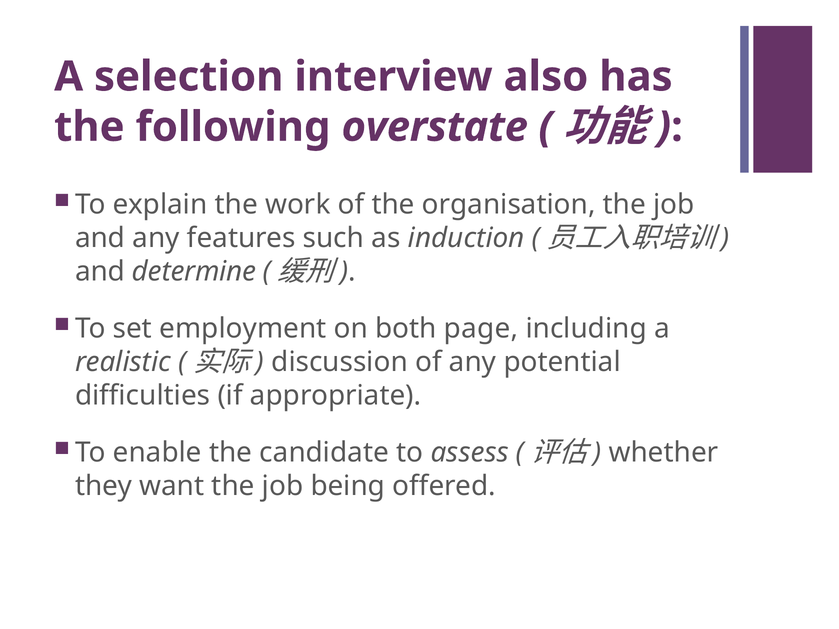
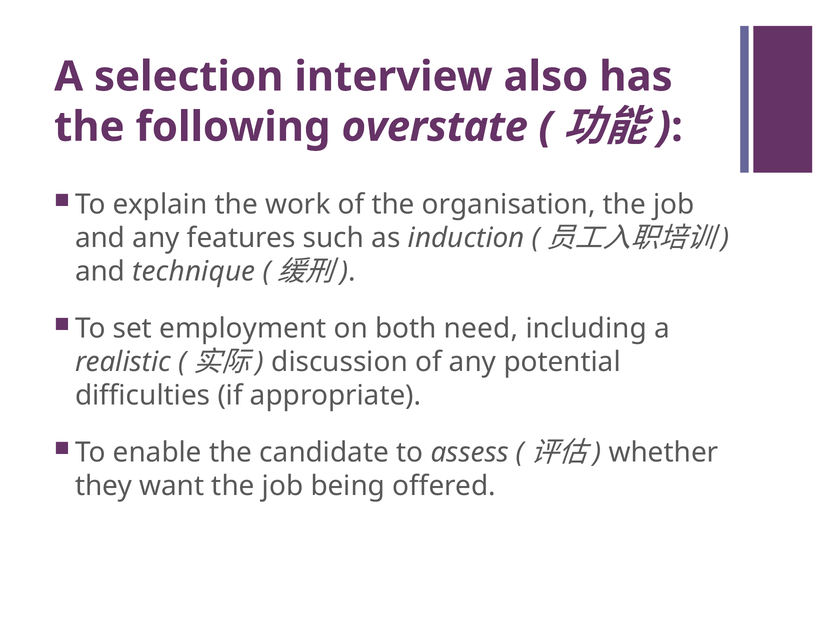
determine: determine -> technique (194, 272)
page: page -> need (481, 329)
